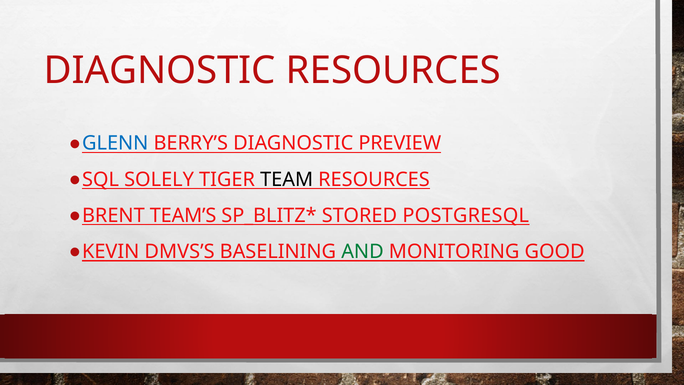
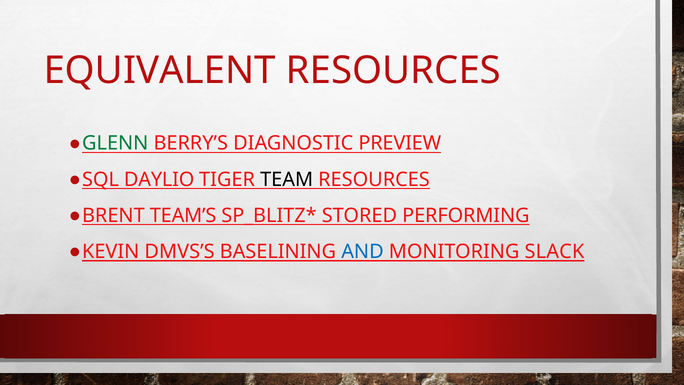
DIAGNOSTIC: DIAGNOSTIC -> EQUIVALENT (160, 71)
GLENN colour: blue -> green (115, 143)
SOLELY: SOLELY -> DAYLIO (159, 179)
POSTGRESQL: POSTGRESQL -> PERFORMING (466, 215)
AND colour: green -> blue (362, 251)
GOOD: GOOD -> SLACK (554, 251)
